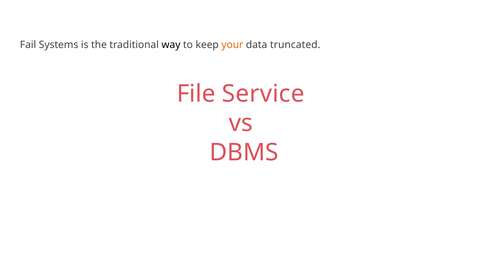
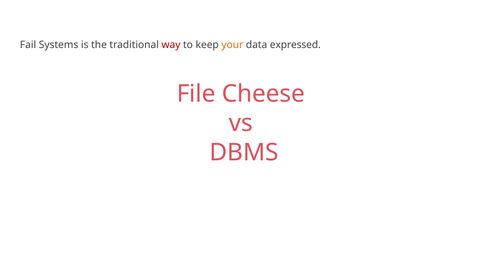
way colour: black -> red (171, 45)
truncated: truncated -> expressed (295, 45)
Service: Service -> Cheese (263, 94)
